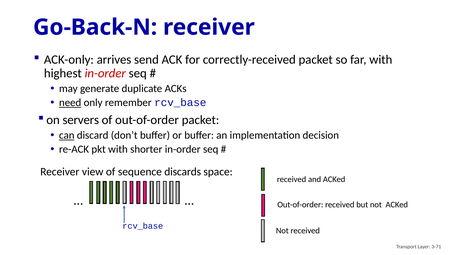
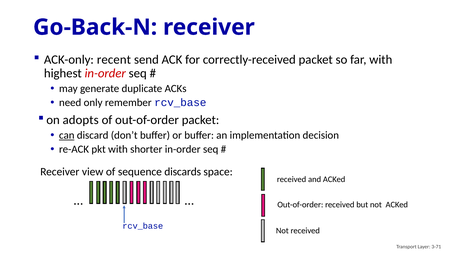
arrives: arrives -> recent (114, 60)
need underline: present -> none (70, 103)
servers: servers -> adopts (81, 120)
